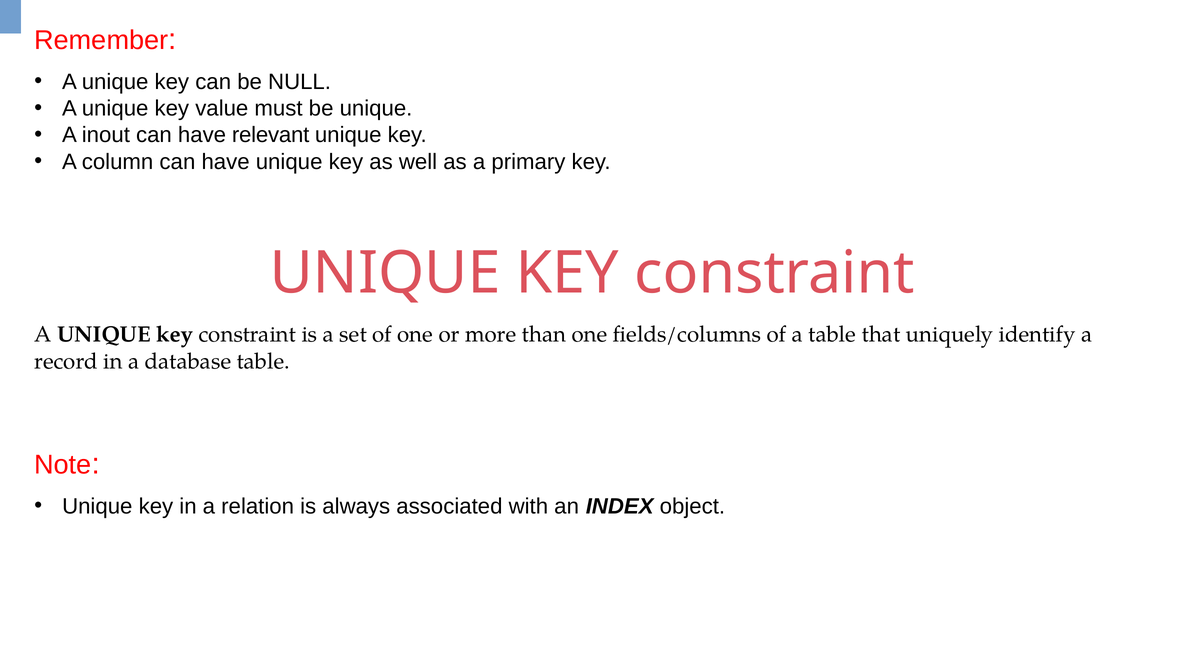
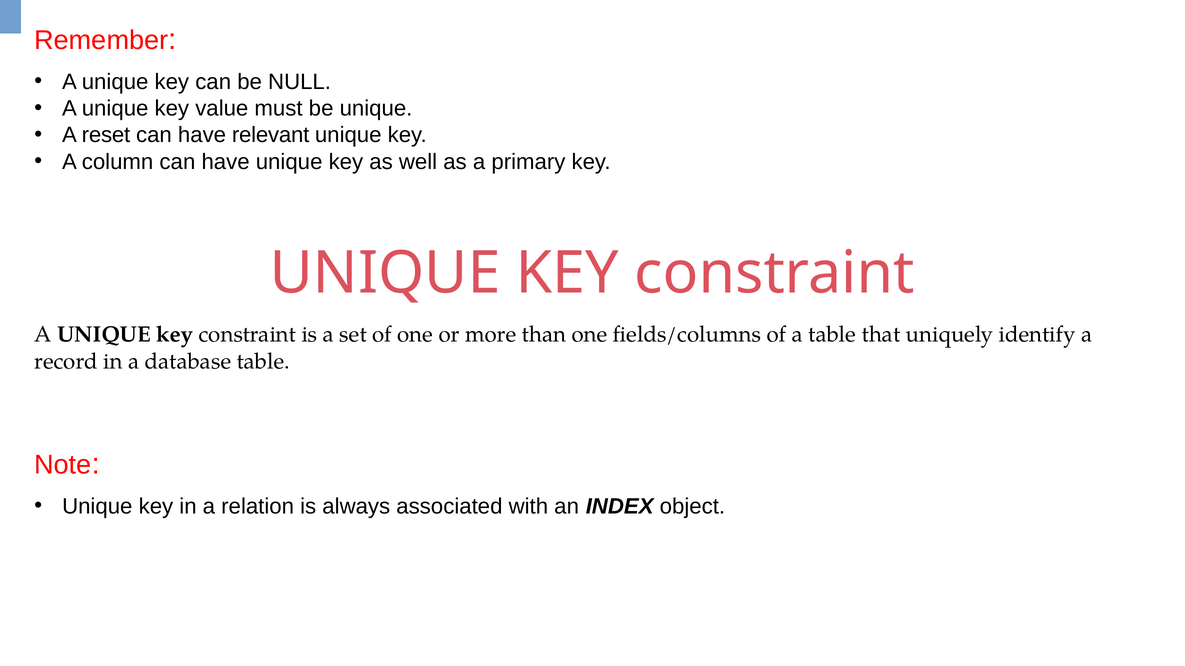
inout: inout -> reset (106, 135)
